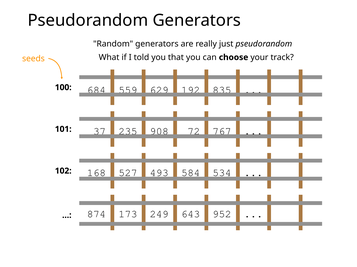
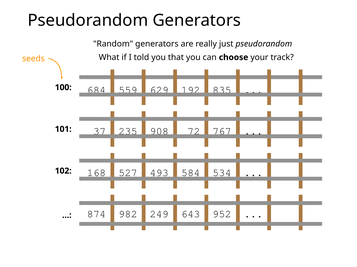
173: 173 -> 982 (128, 215)
